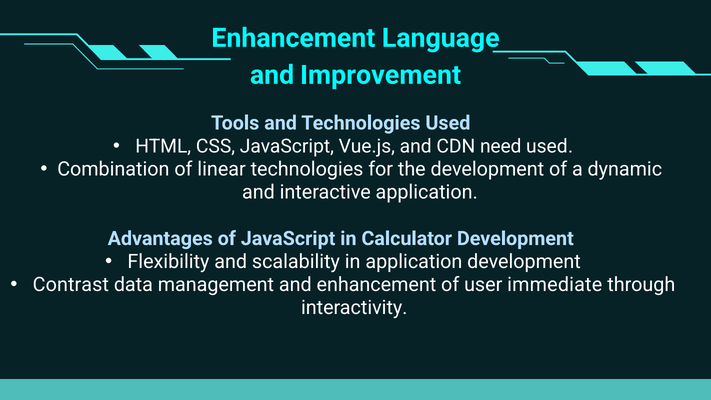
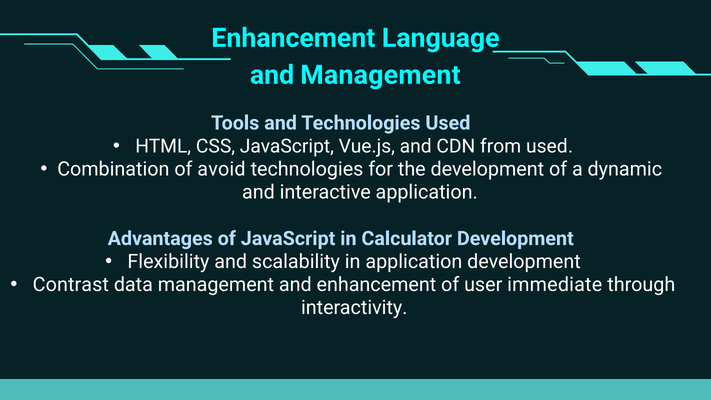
and Improvement: Improvement -> Management (380, 75)
need: need -> from (501, 146)
linear: linear -> avoid (221, 169)
